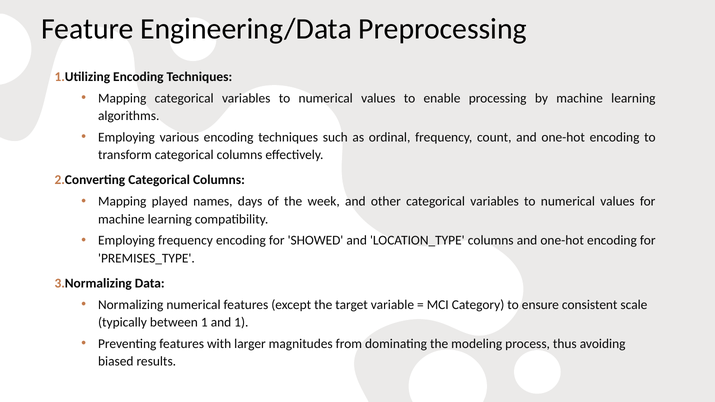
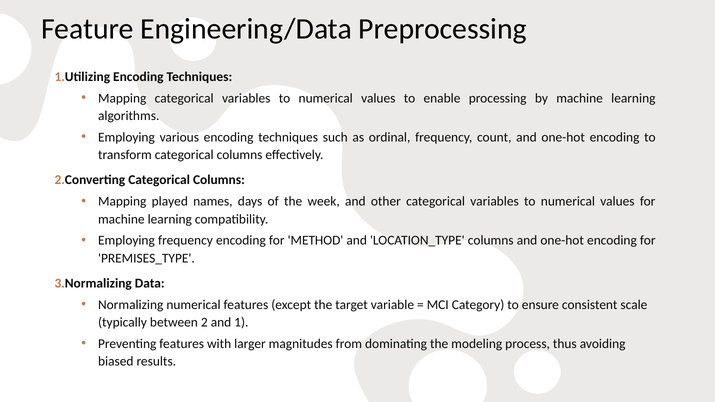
SHOWED: SHOWED -> METHOD (315, 241)
between 1: 1 -> 2 (204, 323)
